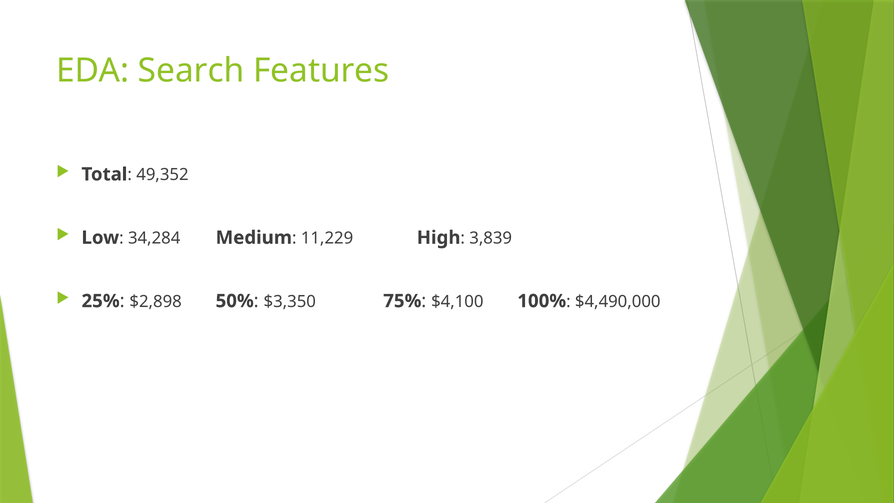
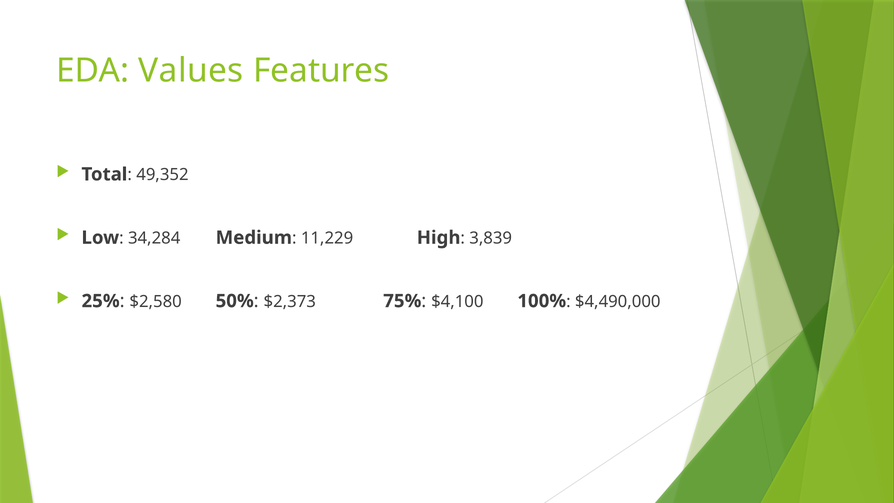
Search: Search -> Values (191, 71)
$2,898: $2,898 -> $2,580 (156, 302)
$3,350: $3,350 -> $2,373 (290, 302)
